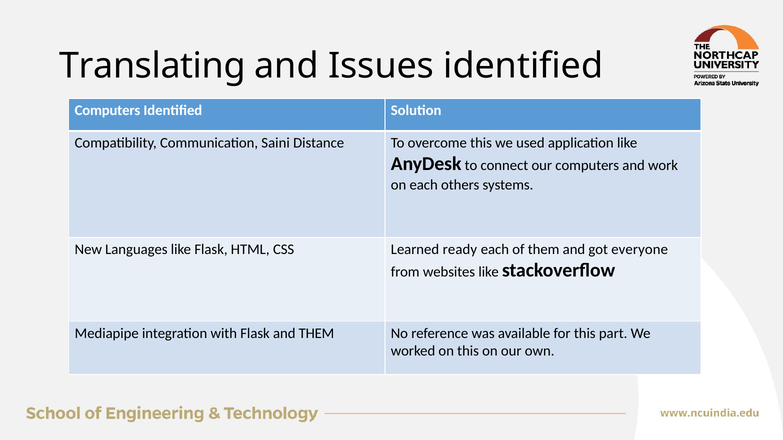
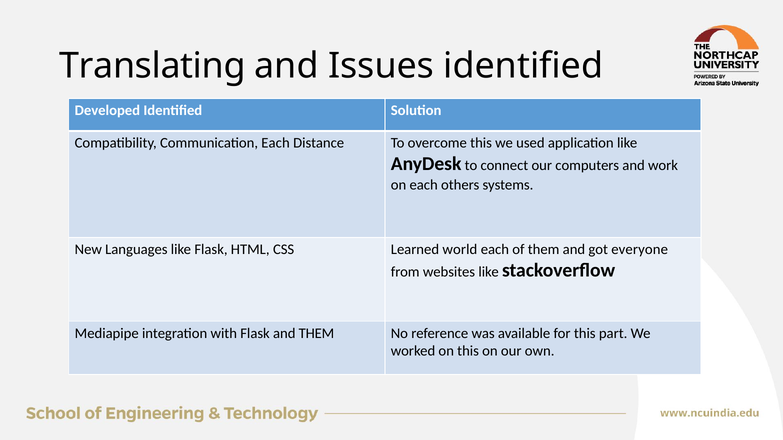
Computers: Computers -> Developed (107, 111)
Communication Saini: Saini -> Each (276, 143)
ready: ready -> world (460, 250)
